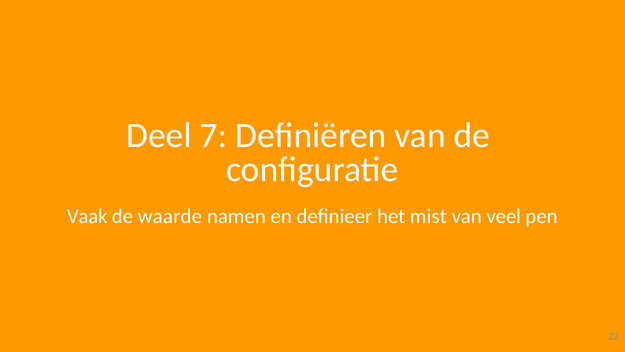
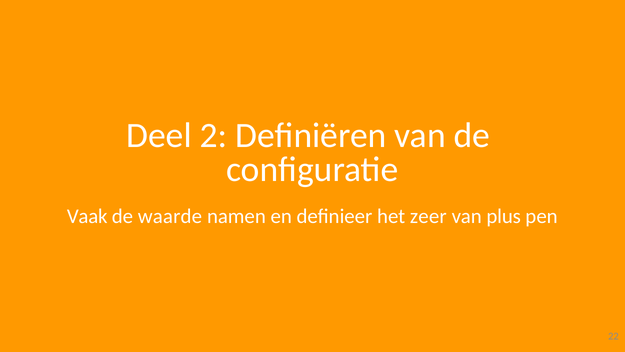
7: 7 -> 2 (214, 135)
mist: mist -> zeer (428, 216)
veel: veel -> plus (504, 216)
